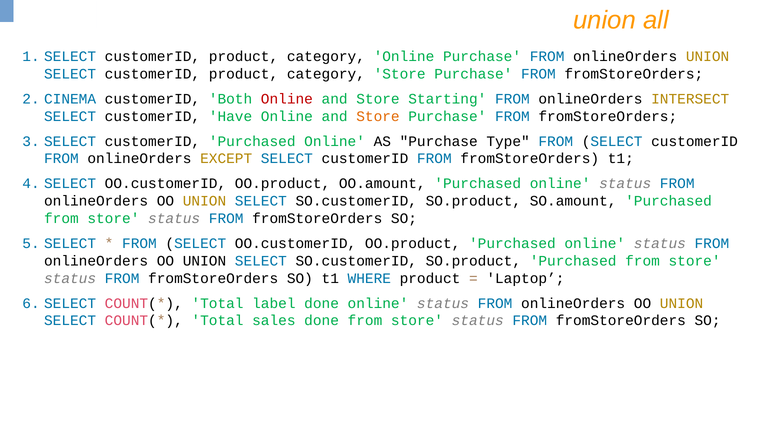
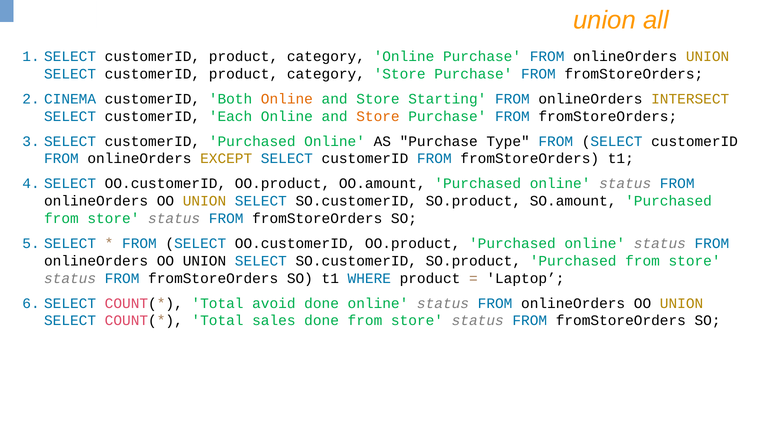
Online colour: red -> orange (287, 99)
Have: Have -> Each (231, 116)
label: label -> avoid (274, 303)
